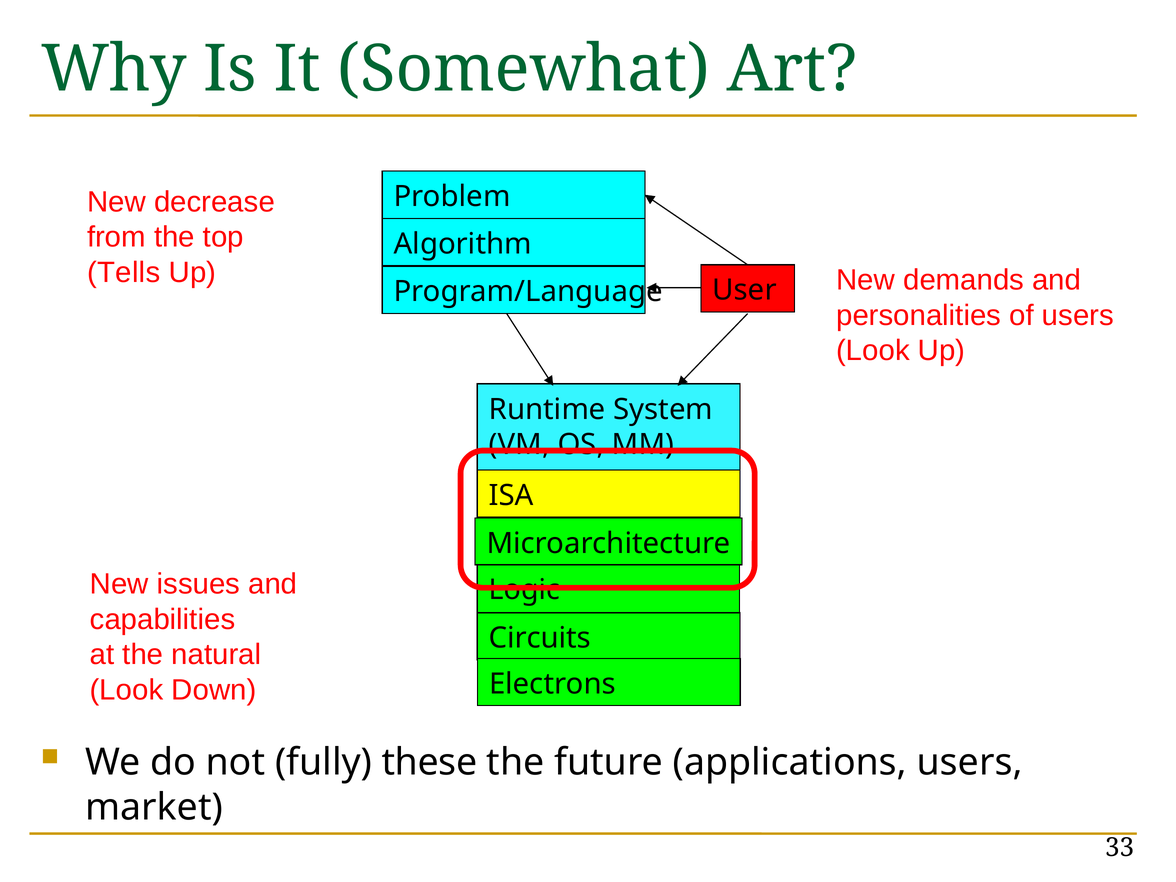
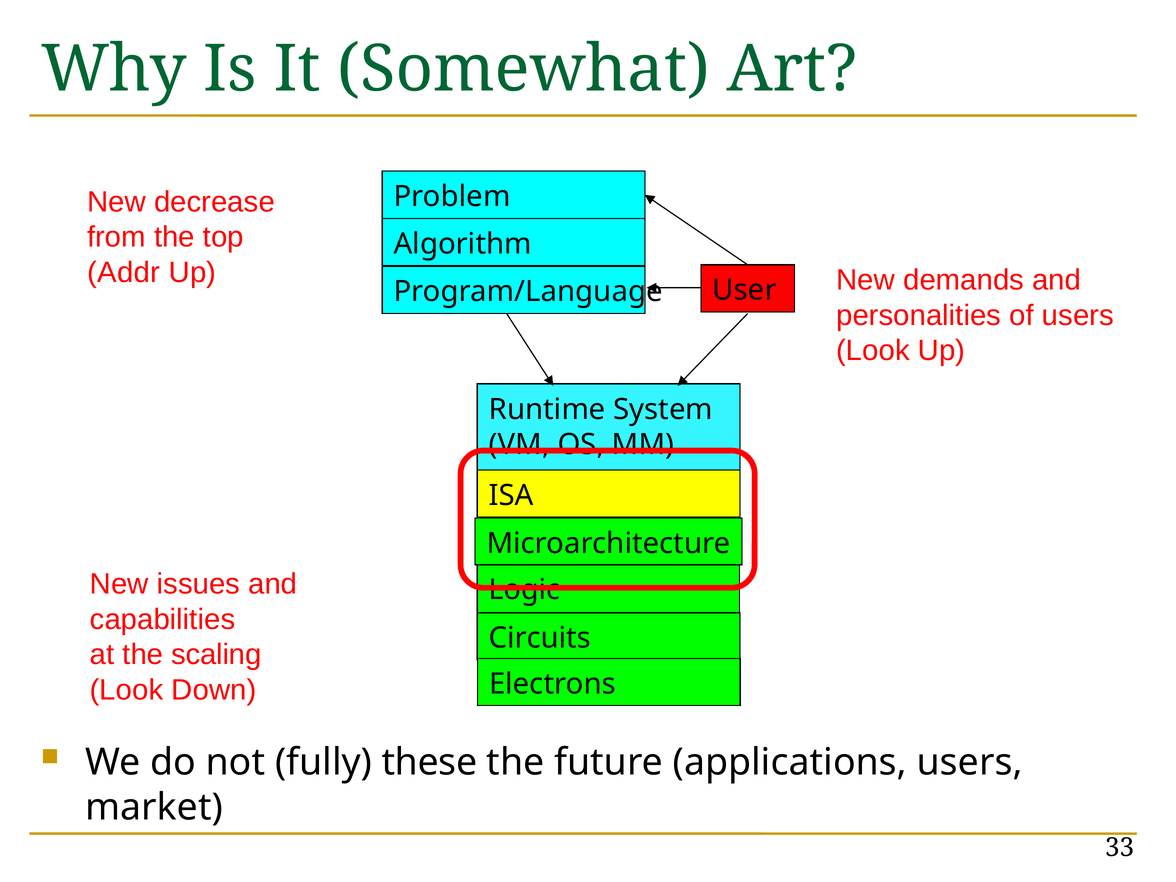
Tells: Tells -> Addr (124, 272)
natural: natural -> scaling (216, 655)
